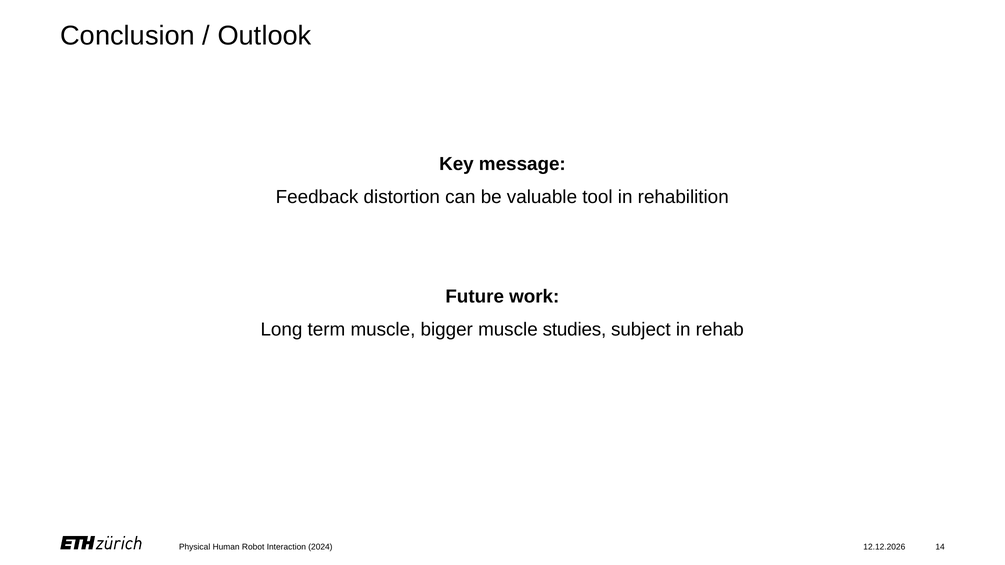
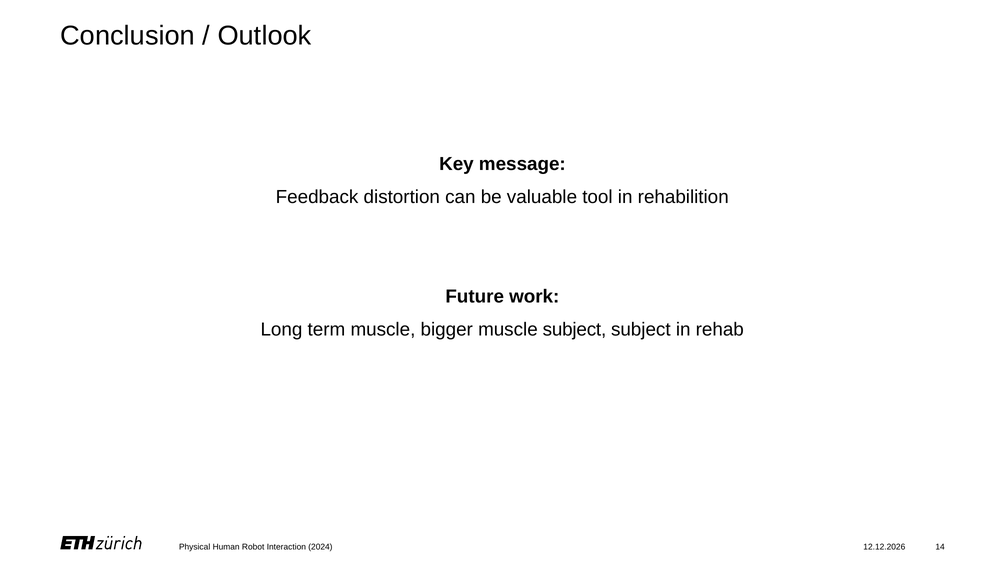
muscle studies: studies -> subject (574, 330)
